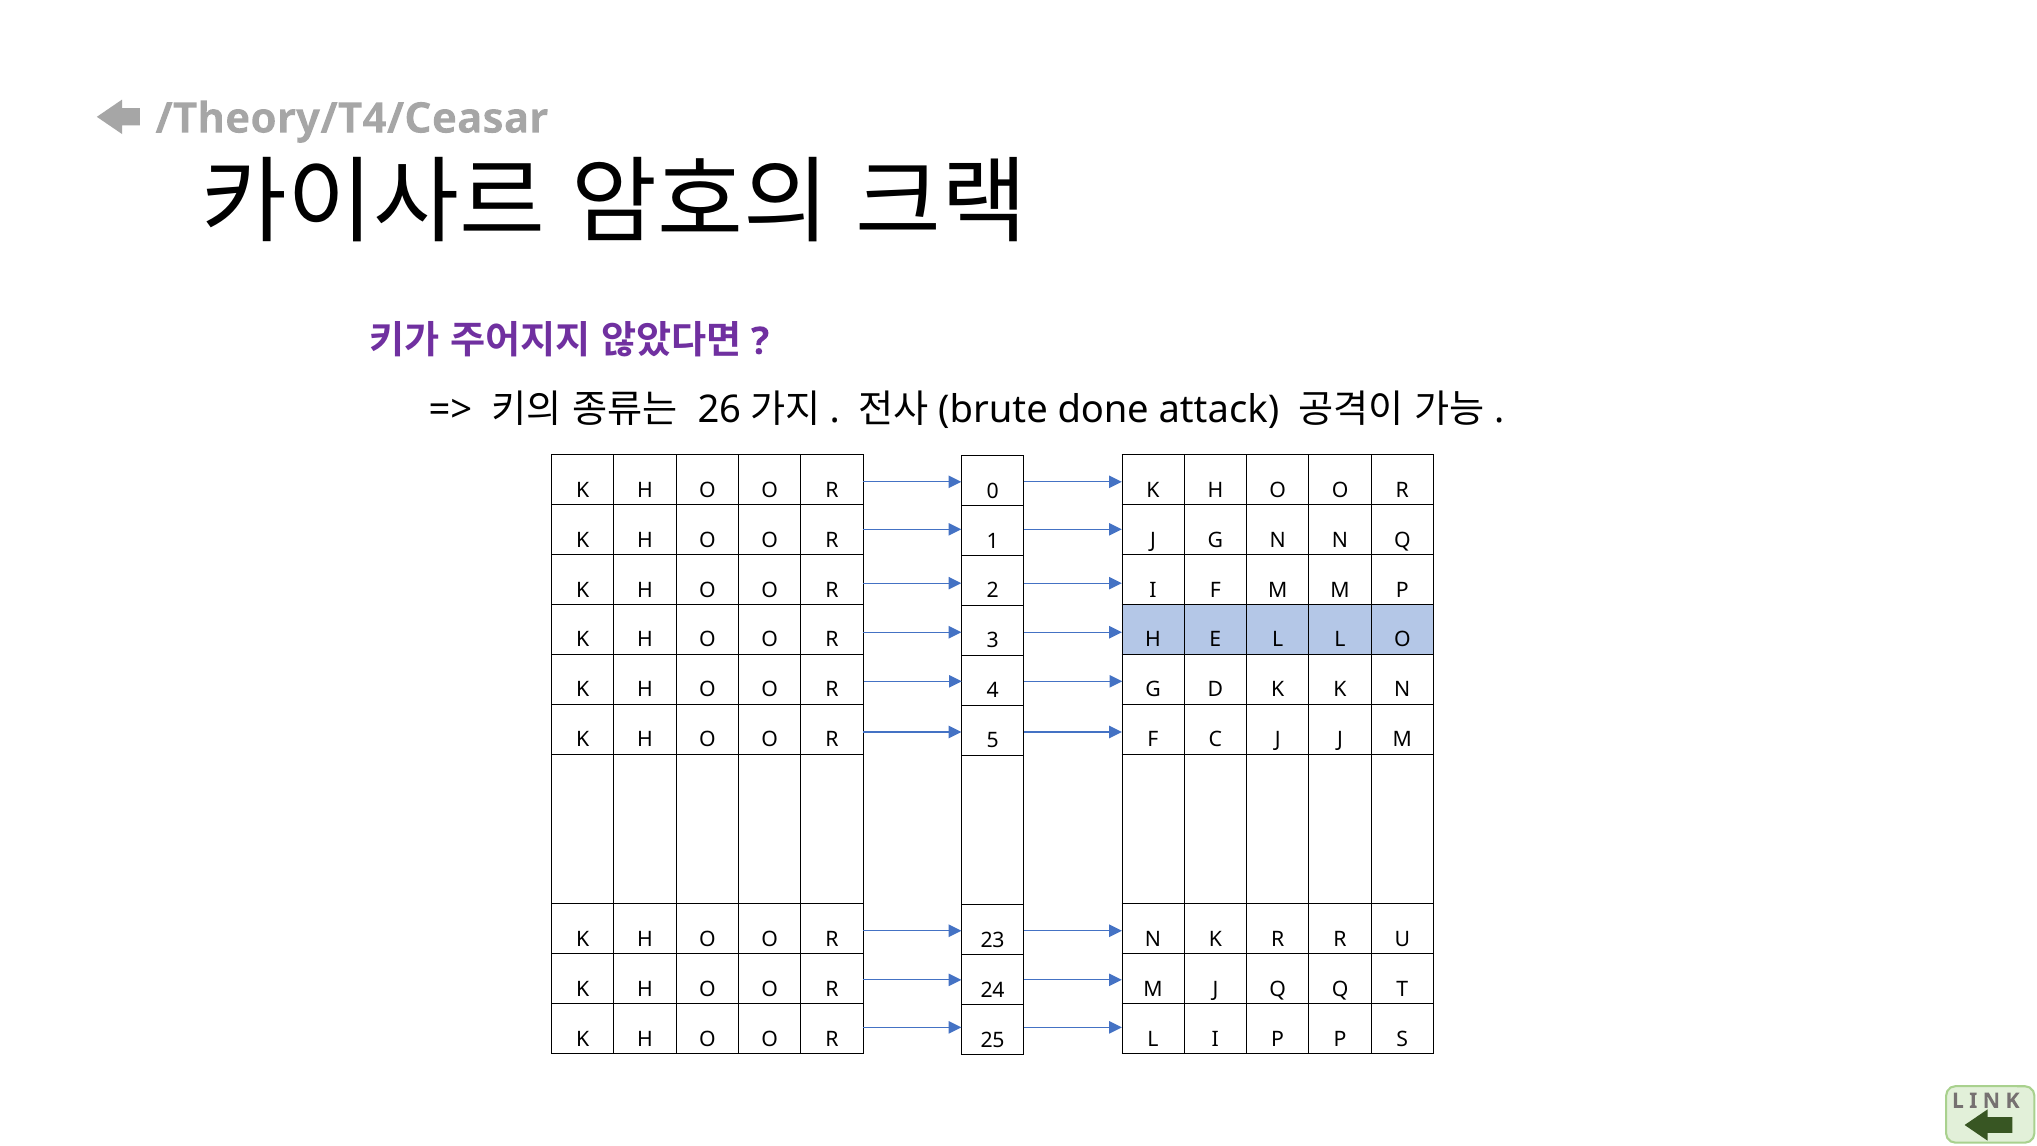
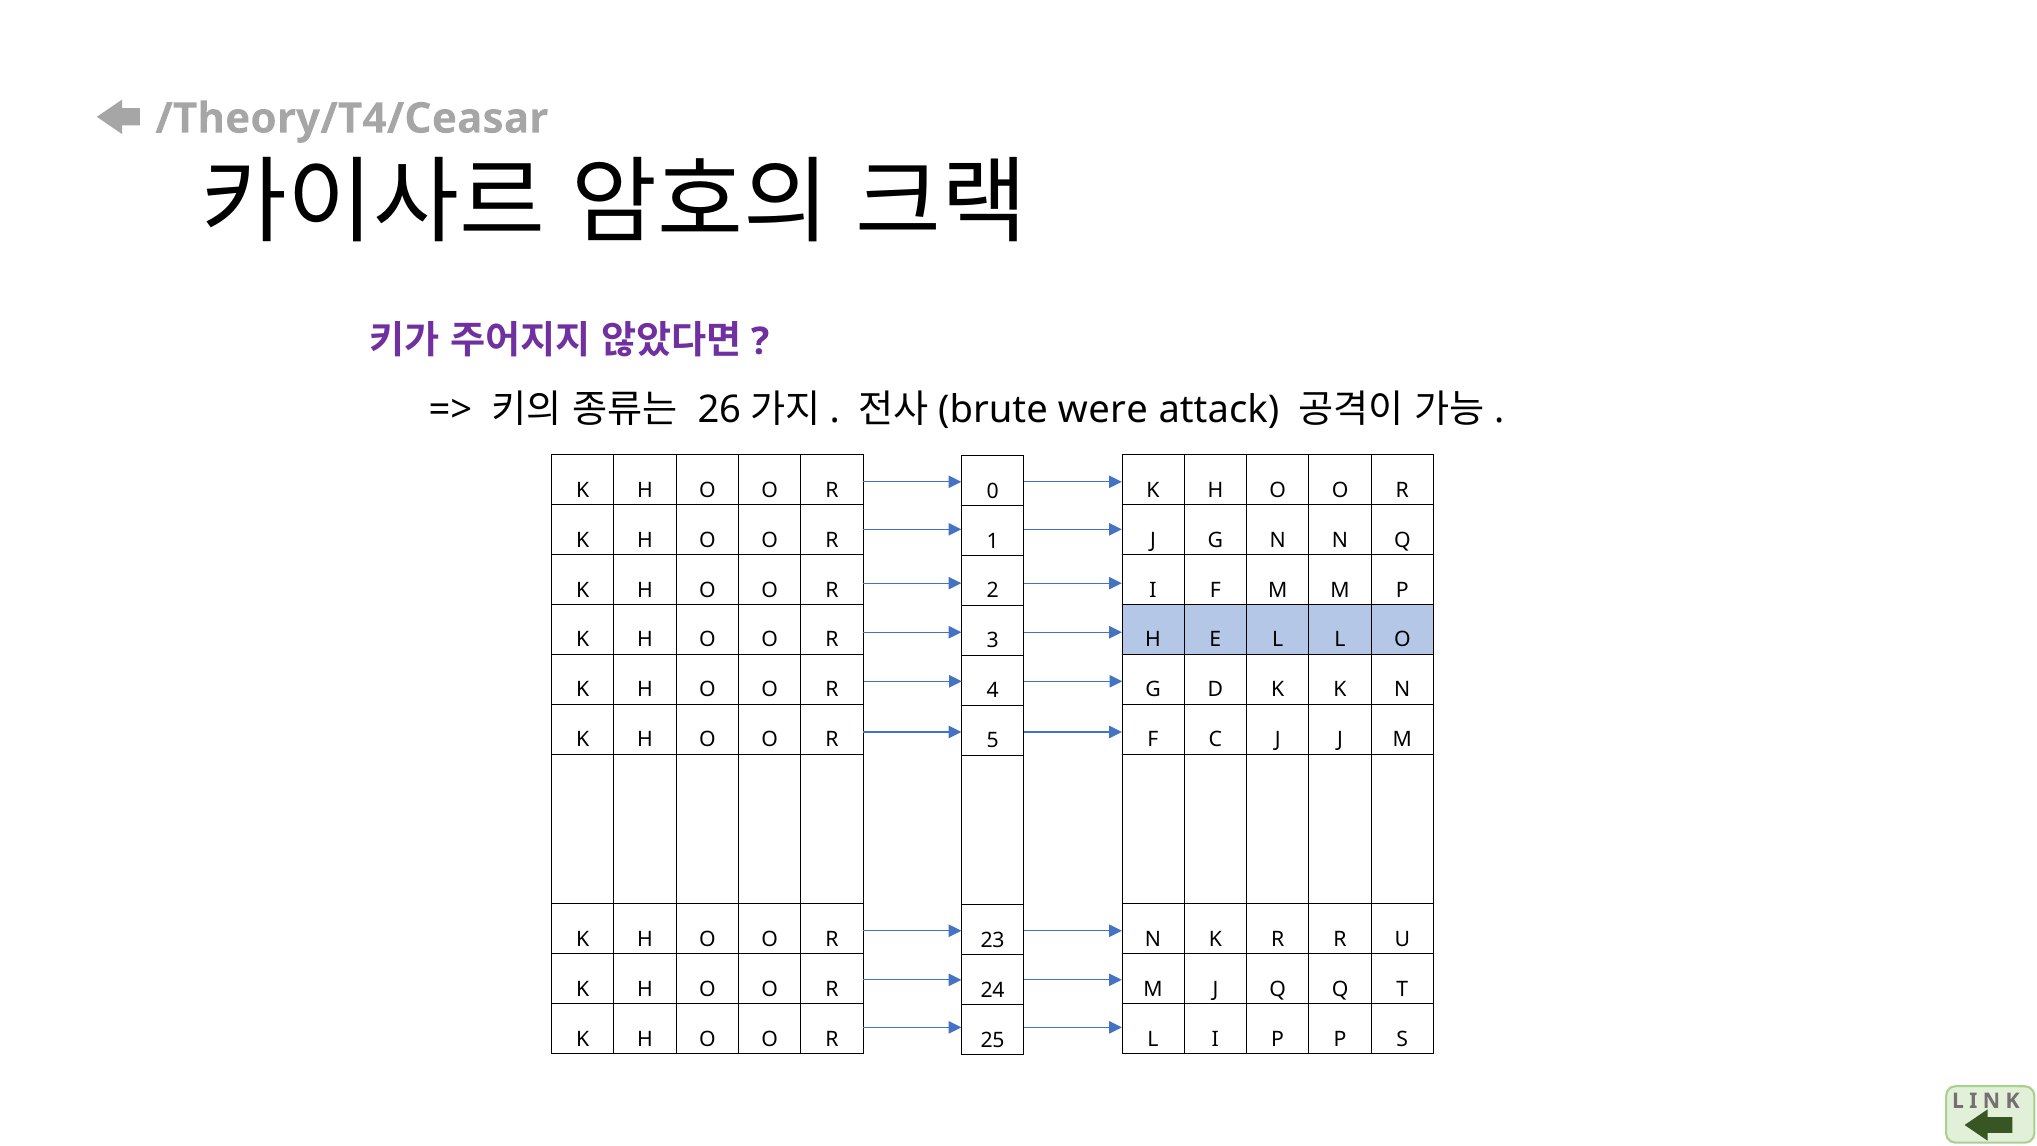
done: done -> were (1103, 410)
